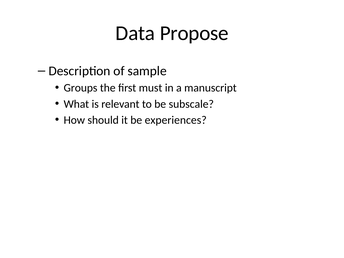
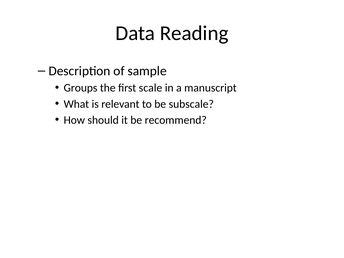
Propose: Propose -> Reading (194, 33)
must: must -> scale (151, 88)
experiences: experiences -> recommend (176, 120)
